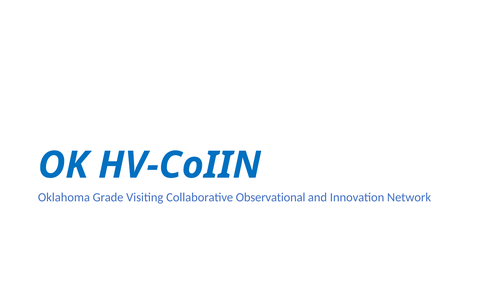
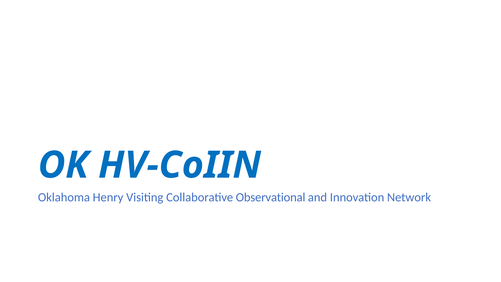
Grade: Grade -> Henry (108, 197)
